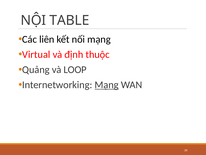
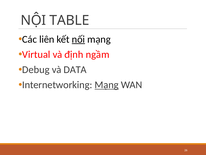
nối underline: none -> present (78, 39)
thuộc: thuộc -> ngầm (98, 54)
Quảng: Quảng -> Debug (36, 69)
LOOP: LOOP -> DATA (75, 69)
